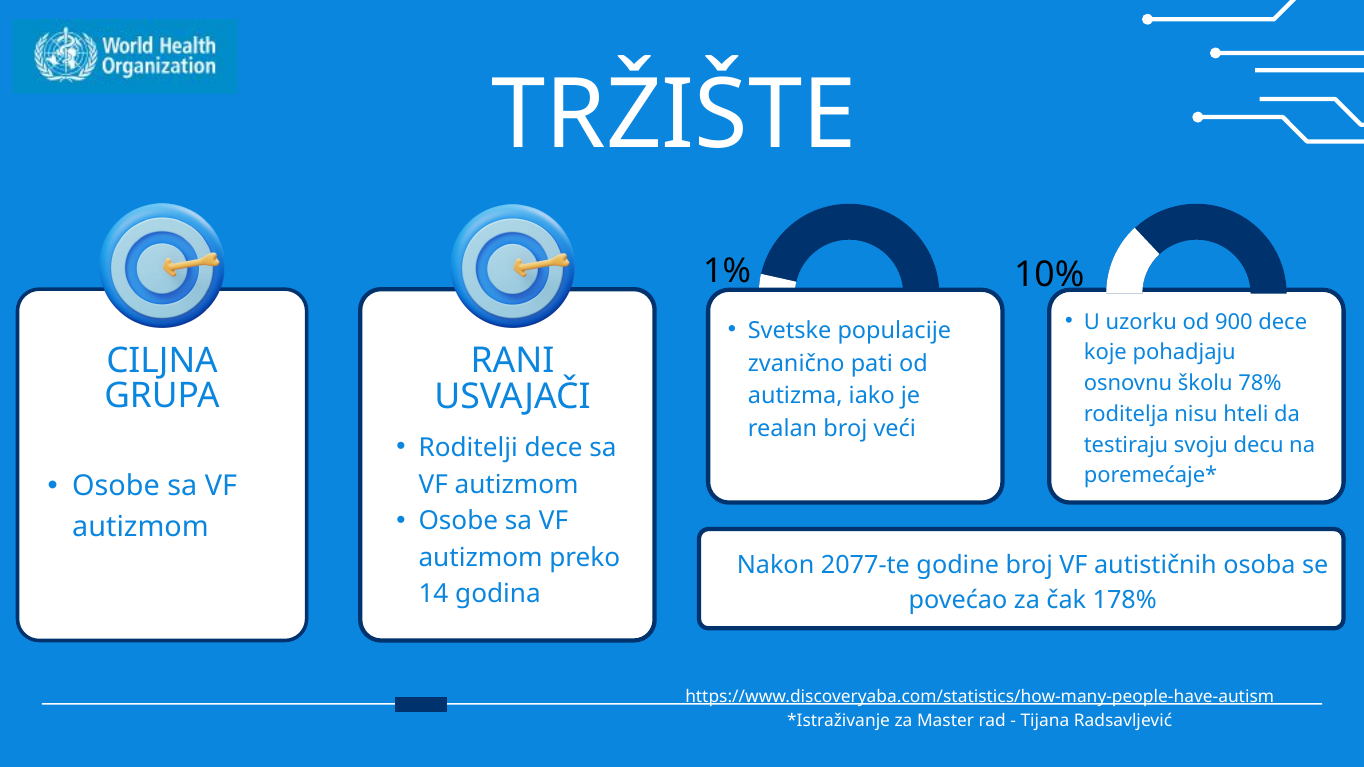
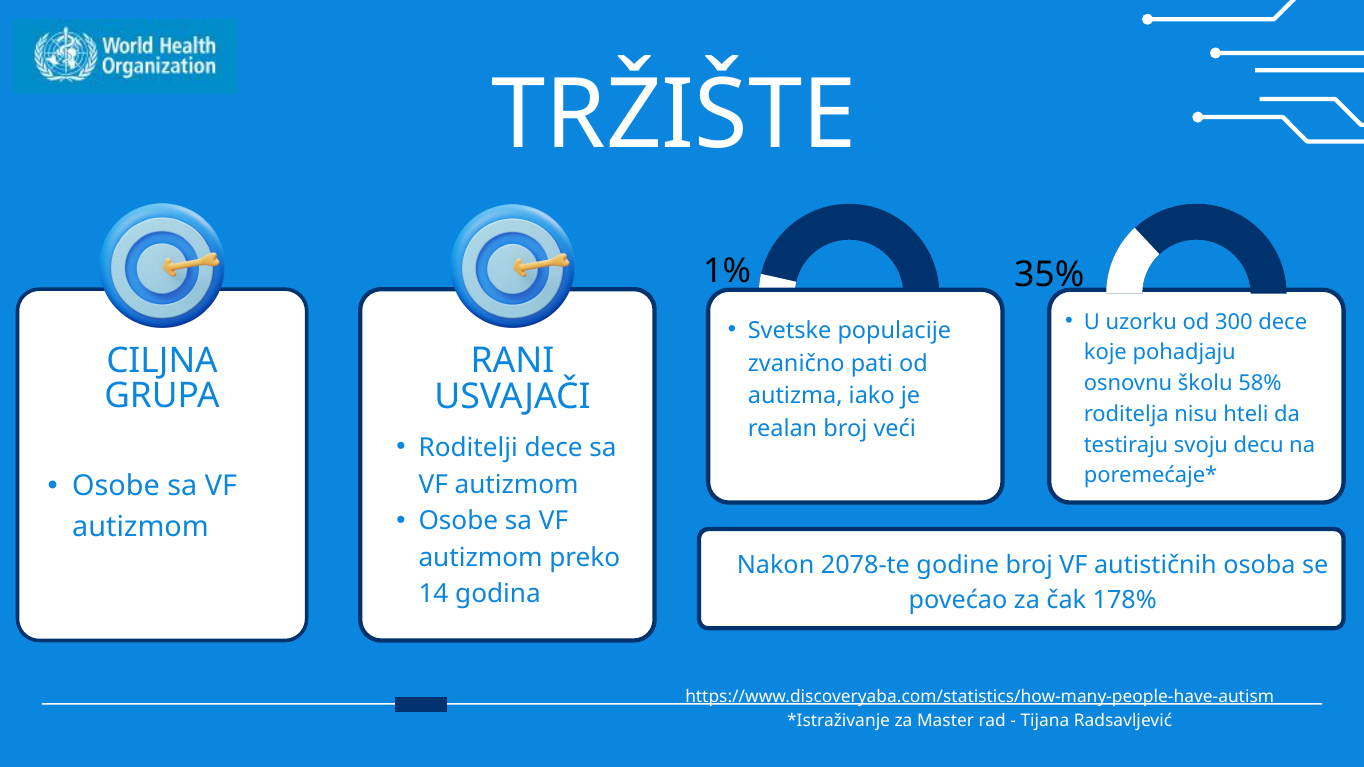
10%: 10% -> 35% (1049, 275)
900: 900 -> 300 (1234, 322)
78%: 78% -> 58% (1260, 383)
2077-te: 2077-te -> 2078-te (865, 565)
